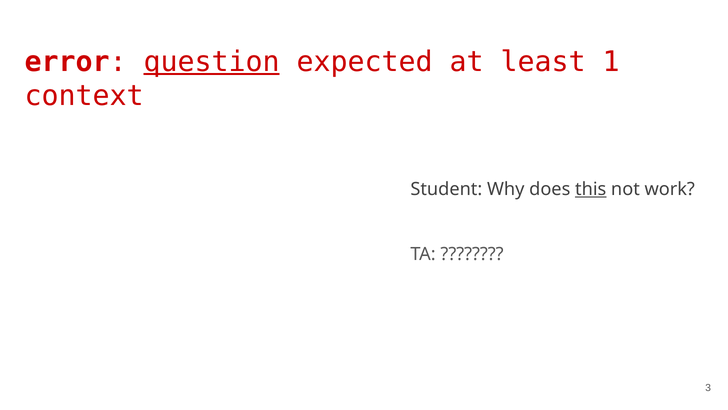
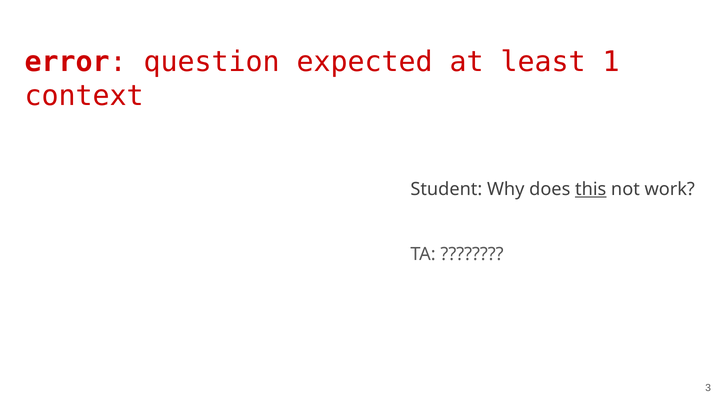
question underline: present -> none (212, 62)
